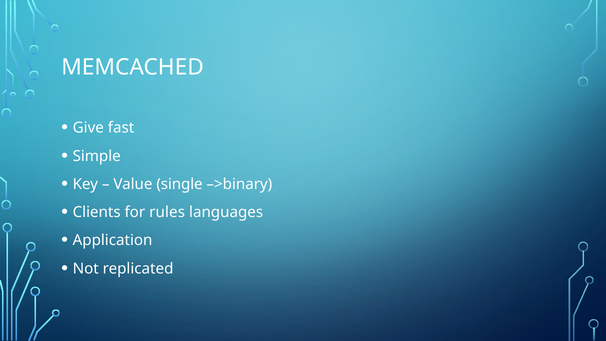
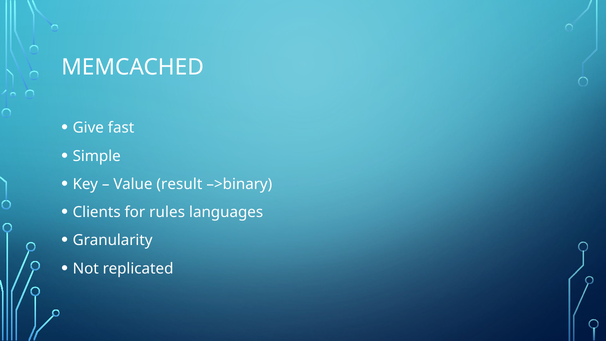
single: single -> result (179, 184)
Application: Application -> Granularity (113, 240)
